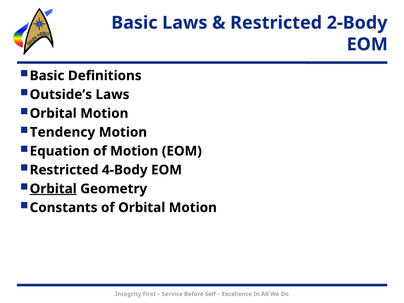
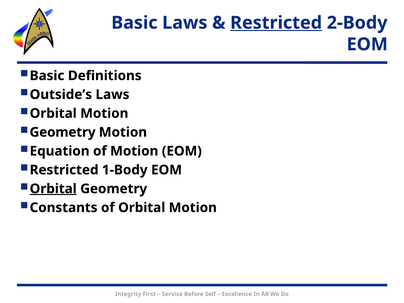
Restricted underline: none -> present (276, 23)
Tendency: Tendency -> Geometry (63, 132)
4-Body: 4-Body -> 1-Body (125, 170)
